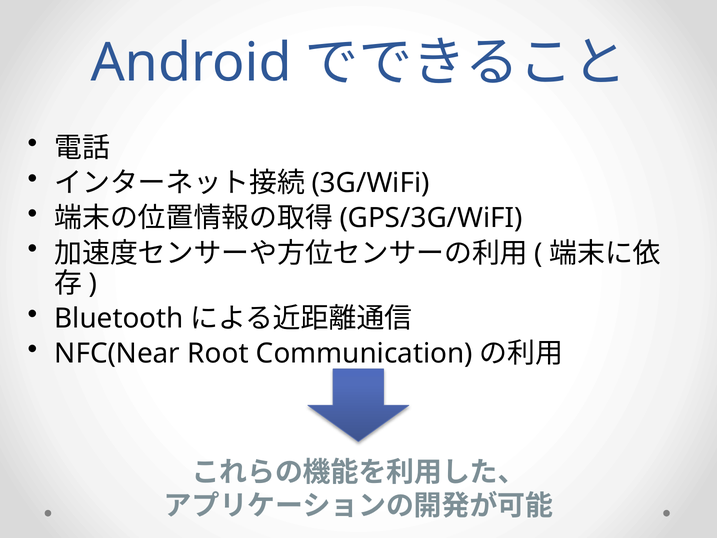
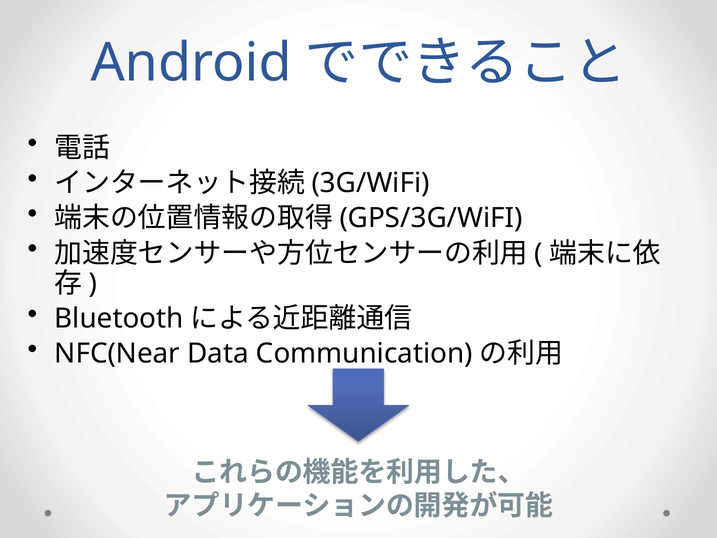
Root: Root -> Data (218, 354)
